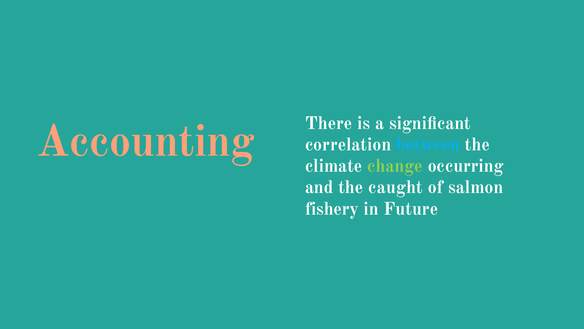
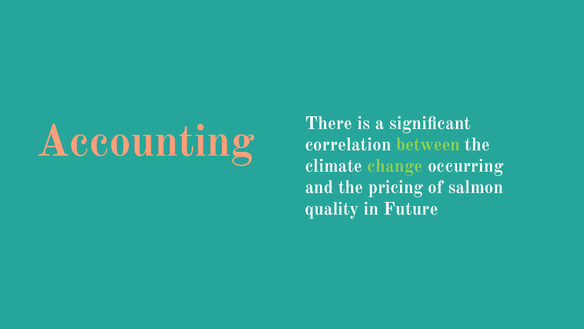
between colour: light blue -> light green (428, 144)
caught: caught -> pricing (396, 187)
fishery: fishery -> quality (332, 209)
